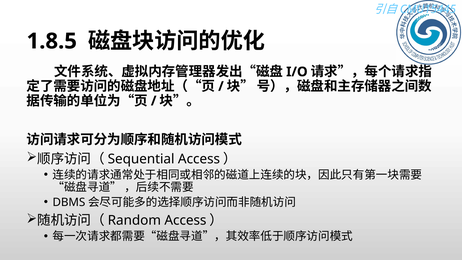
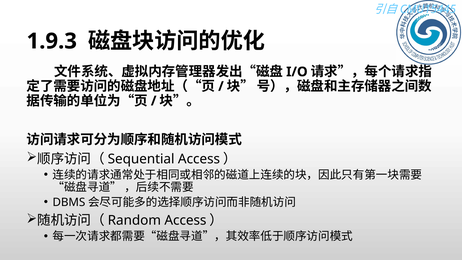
1.8.5: 1.8.5 -> 1.9.3 (52, 41)
